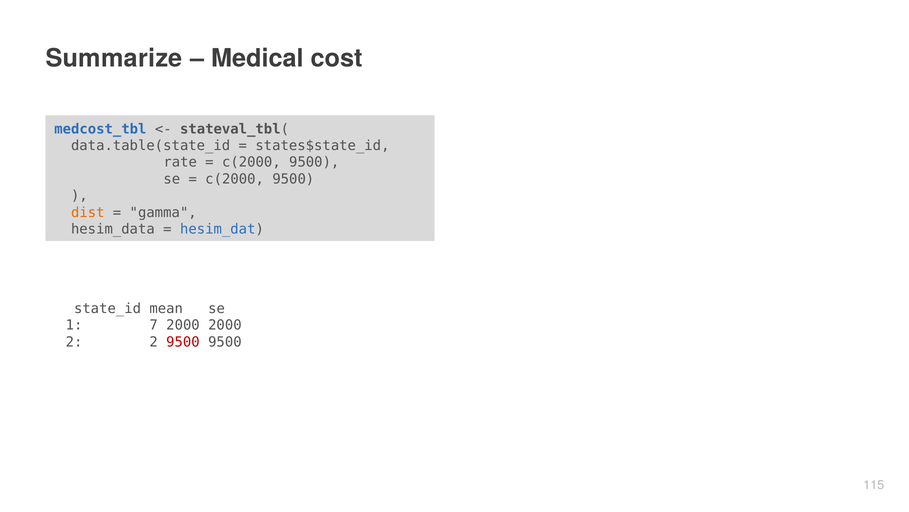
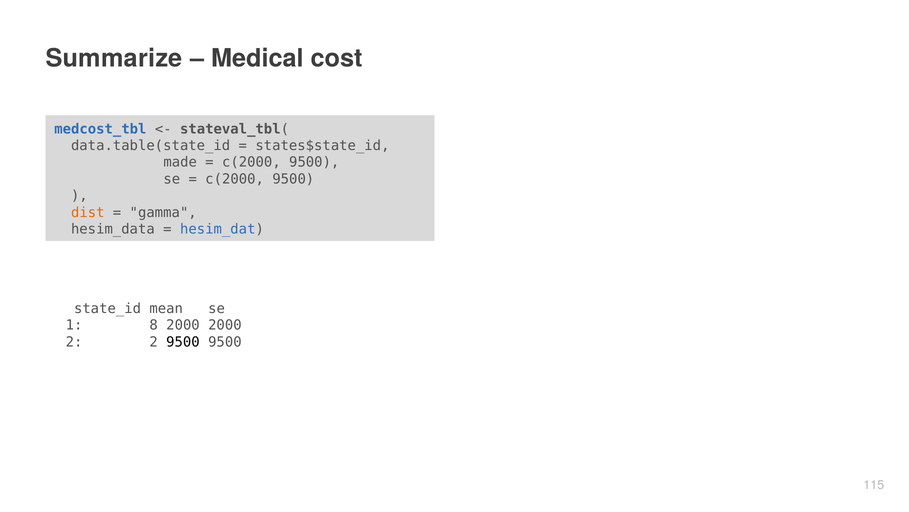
rate: rate -> made (180, 162)
7: 7 -> 8 (154, 325)
9500 colour: red -> black (183, 342)
